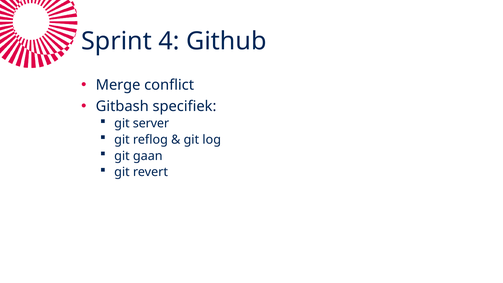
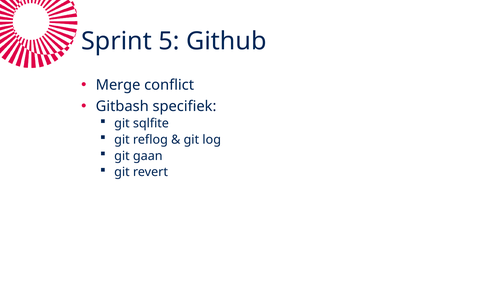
4: 4 -> 5 (169, 41)
server: server -> sqlfite (151, 123)
